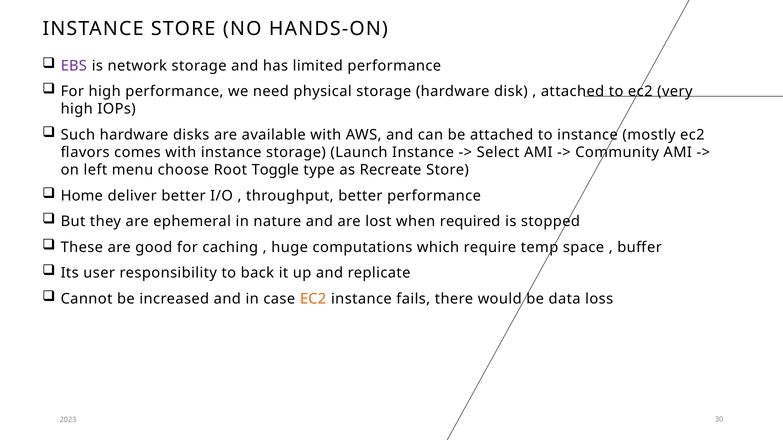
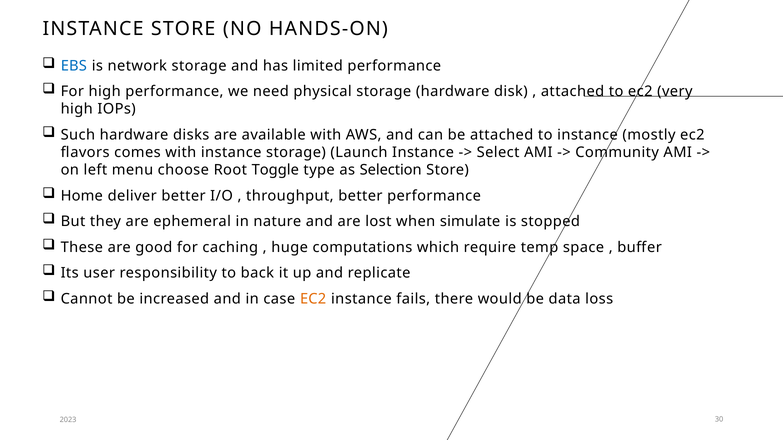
EBS colour: purple -> blue (74, 66)
Recreate: Recreate -> Selection (391, 170)
required: required -> simulate (470, 222)
